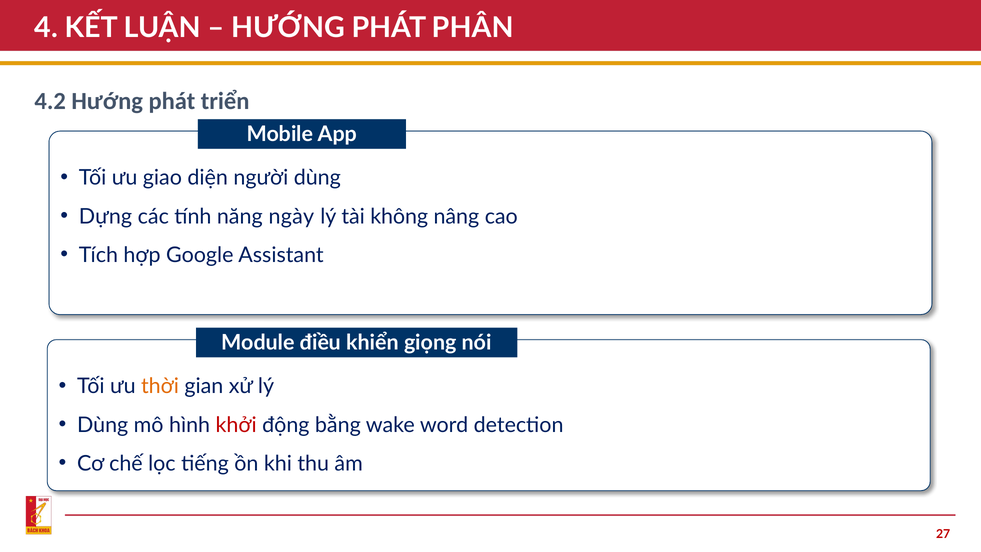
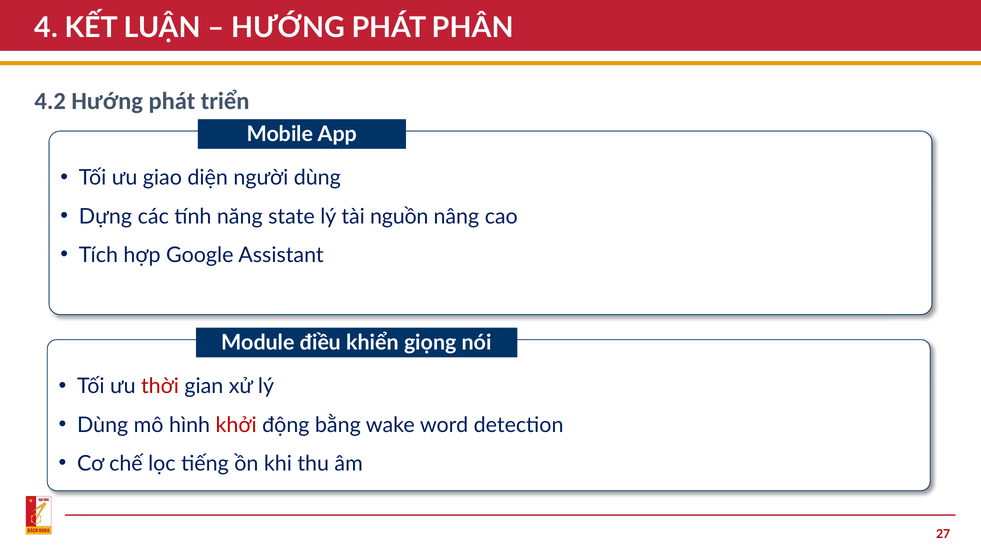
ngày: ngày -> state (291, 216)
không: không -> nguồn (399, 216)
thời colour: orange -> red (160, 386)
